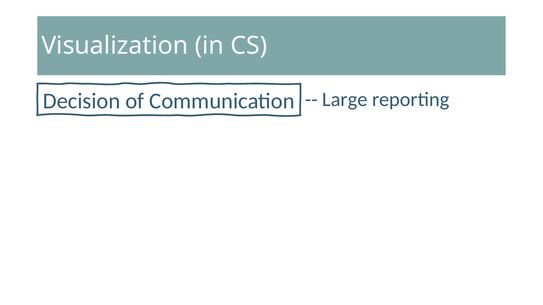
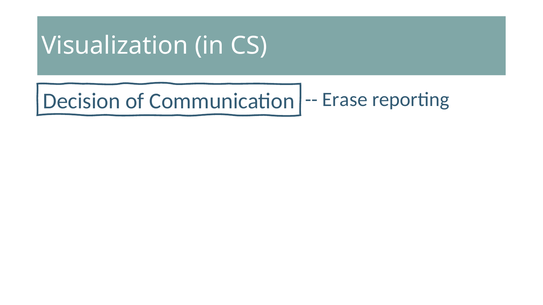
Large: Large -> Erase (345, 100)
